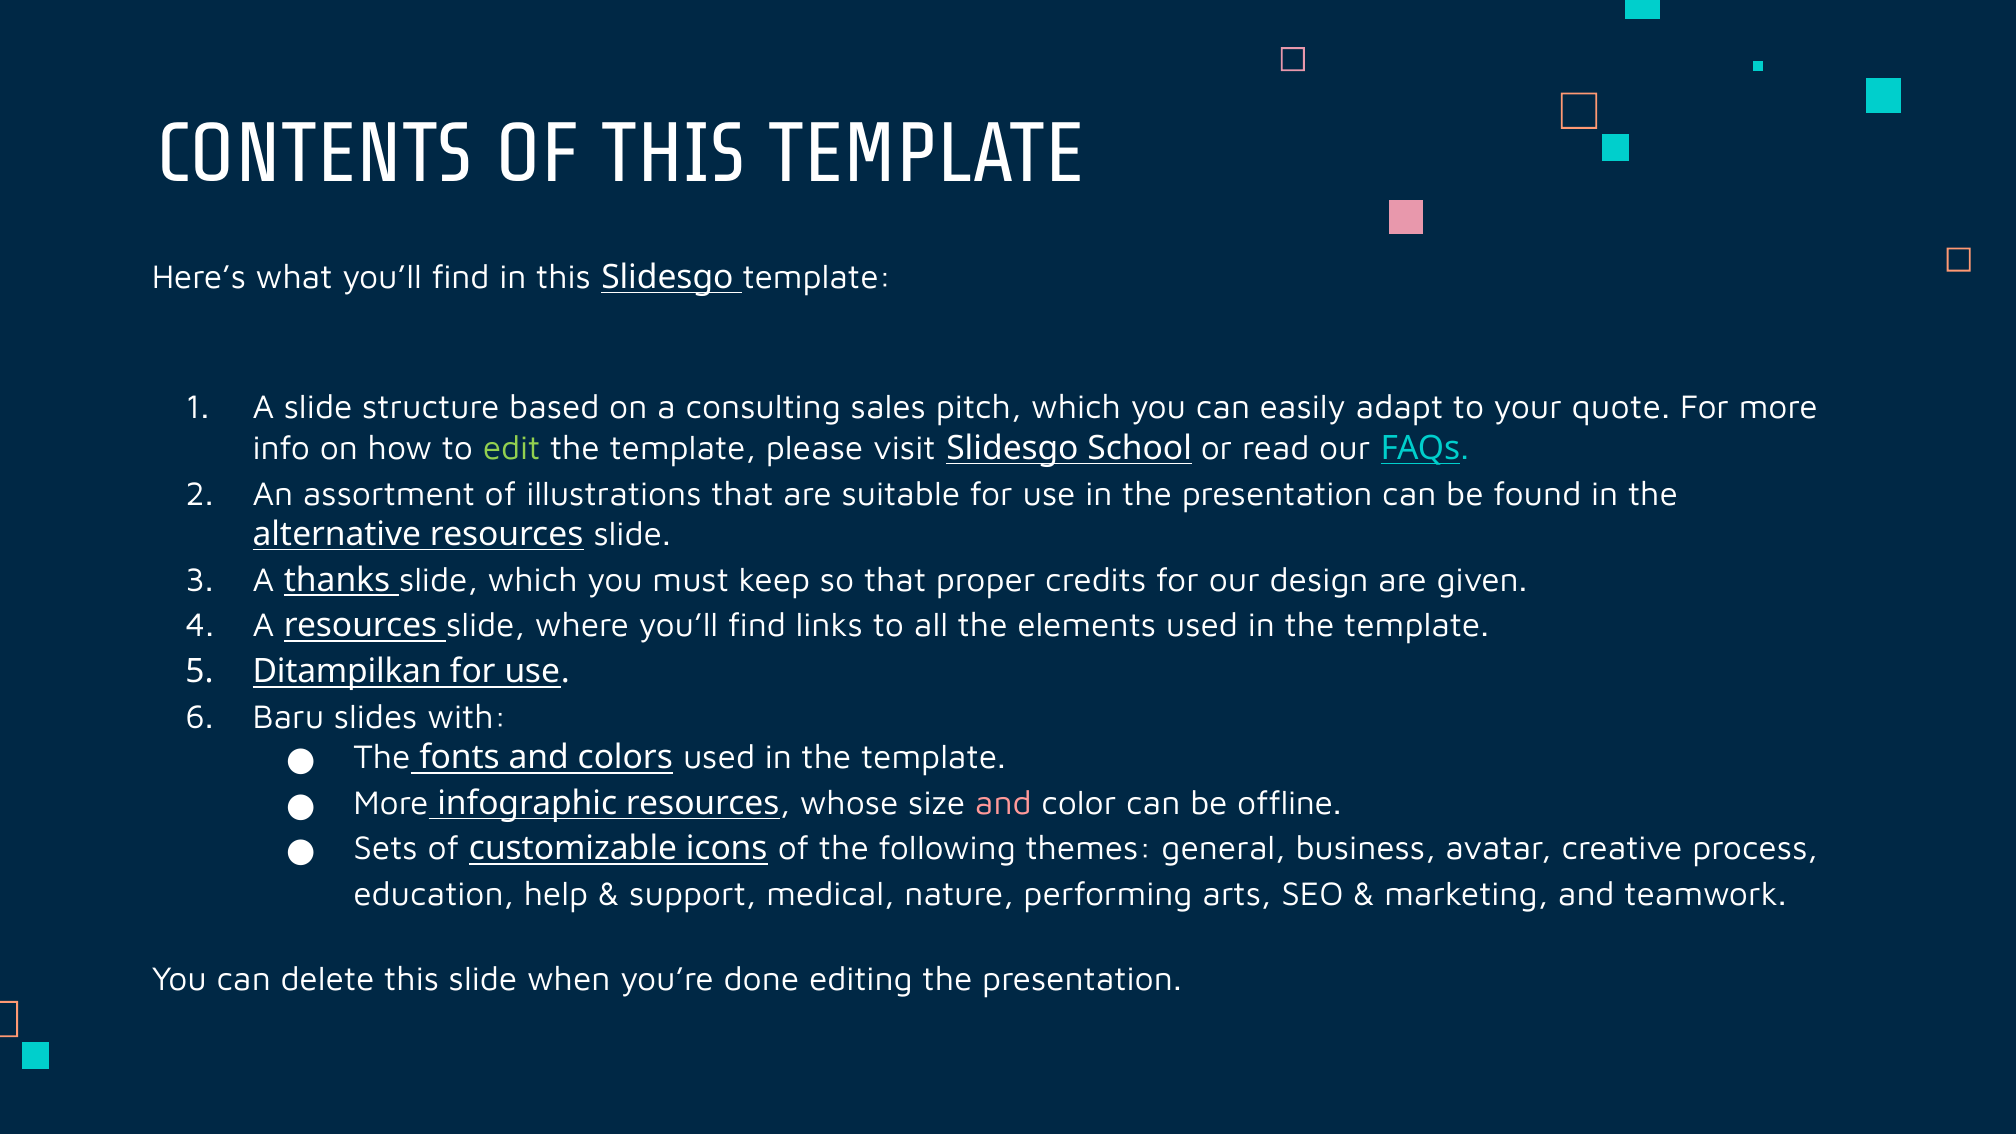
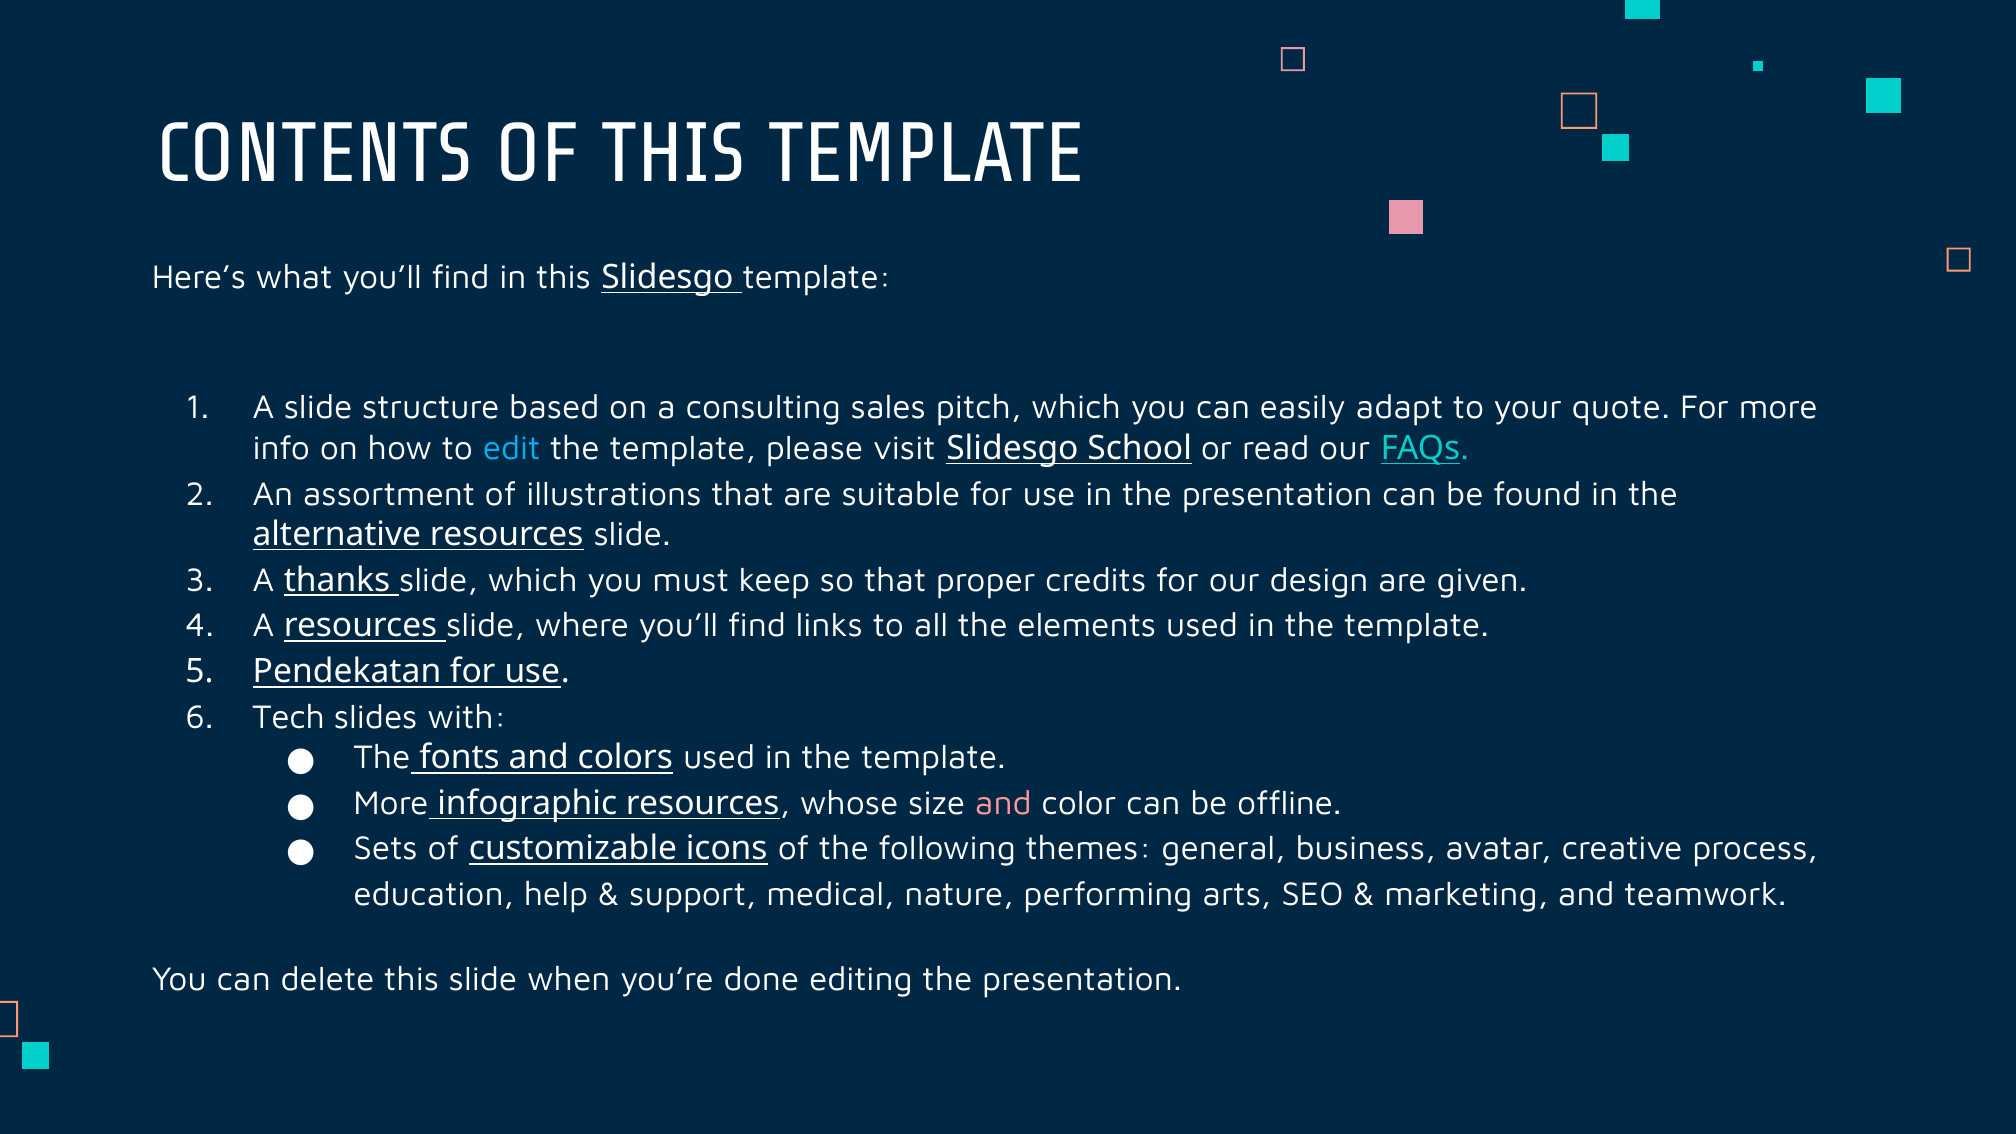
edit colour: light green -> light blue (512, 448)
Ditampilkan: Ditampilkan -> Pendekatan (347, 671)
Baru: Baru -> Tech (289, 717)
